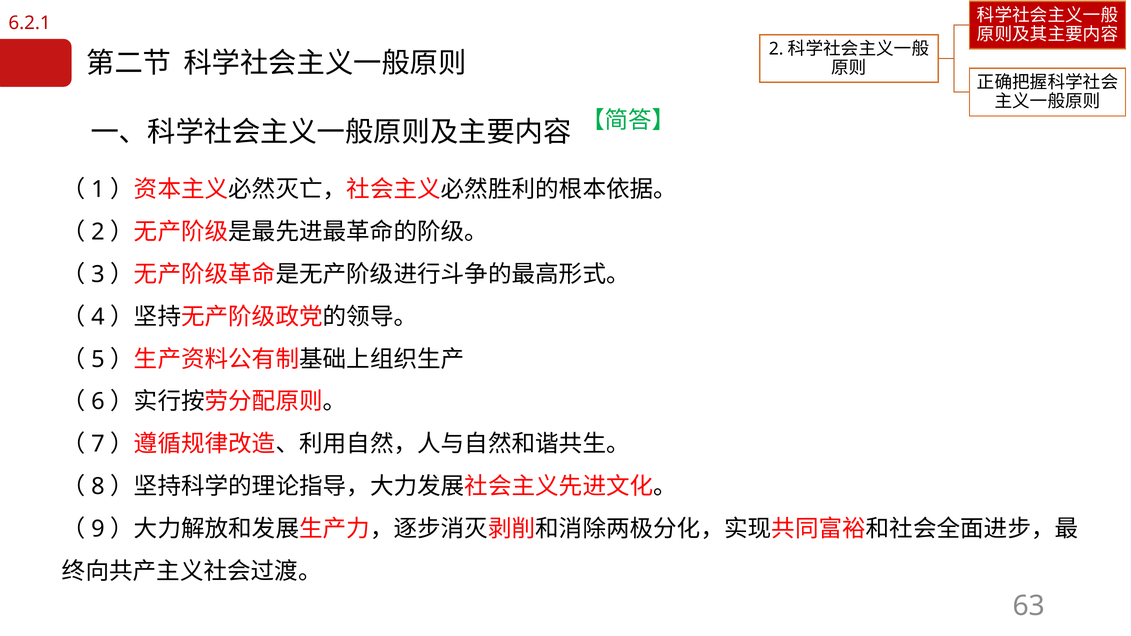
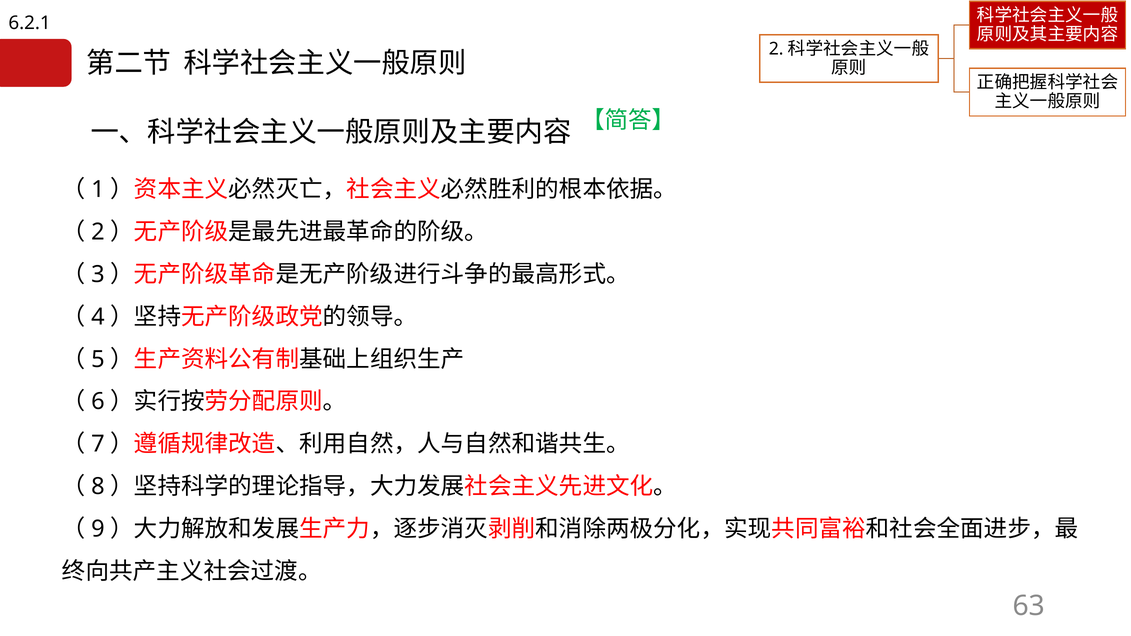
6.2.1 colour: red -> black (30, 23)
